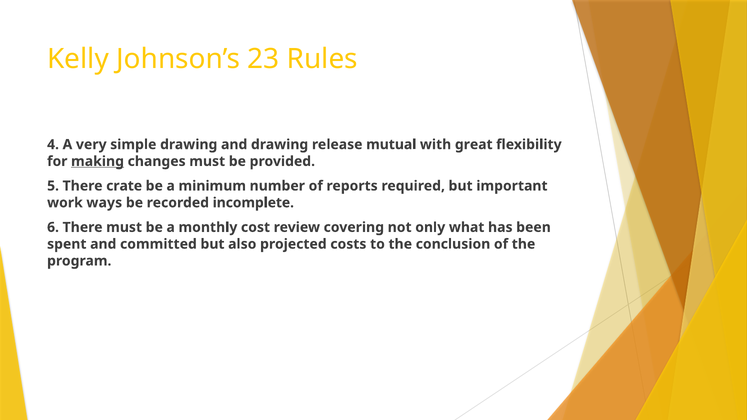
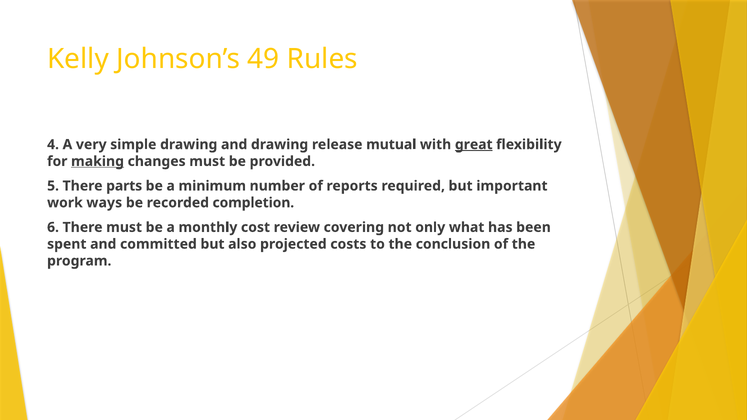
23: 23 -> 49 (263, 59)
great underline: none -> present (474, 145)
crate: crate -> parts (124, 186)
incomplete: incomplete -> completion (253, 203)
